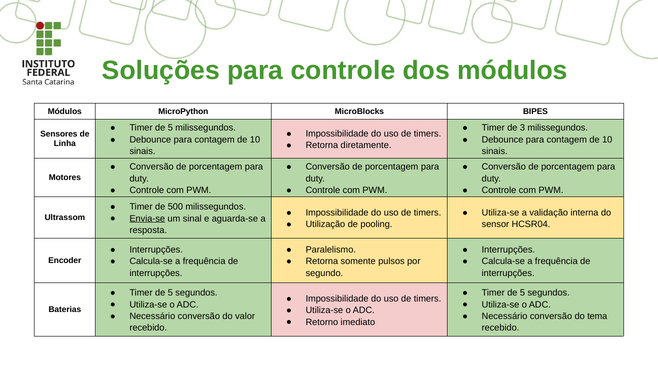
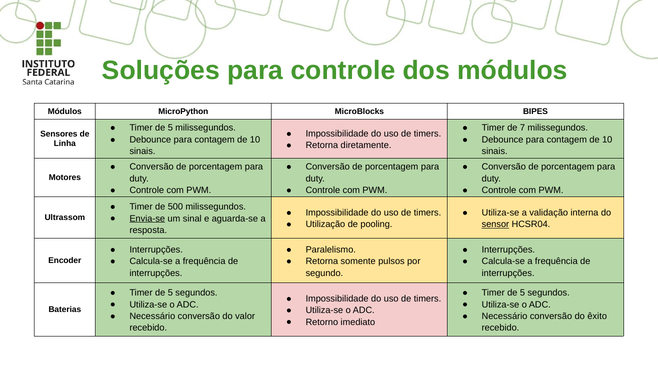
3: 3 -> 7 (523, 128)
sensor underline: none -> present (495, 224)
tema: tema -> êxito (597, 316)
